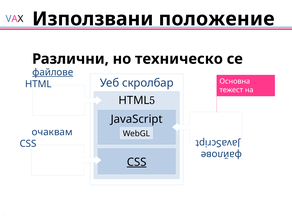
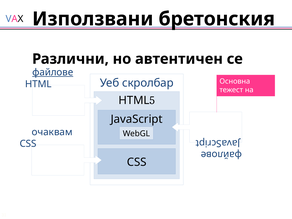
положение: положение -> бретонския (217, 19)
техническо: техническо -> автентичен (179, 59)
CSS underline: present -> none (137, 162)
